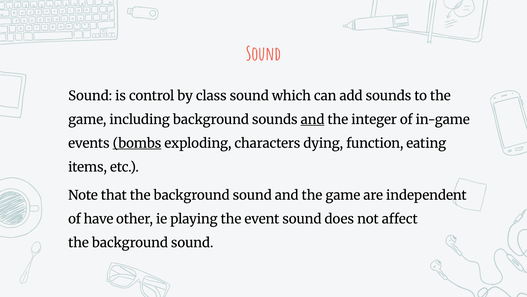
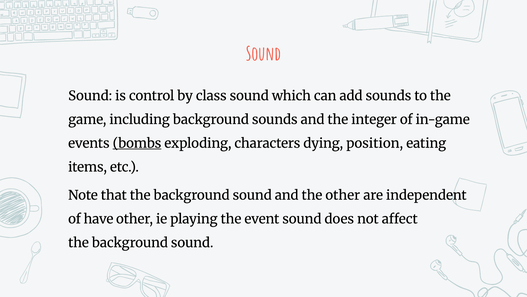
and underline: present -> none (313, 119)
function: function -> position (375, 143)
and the game: game -> other (343, 195)
